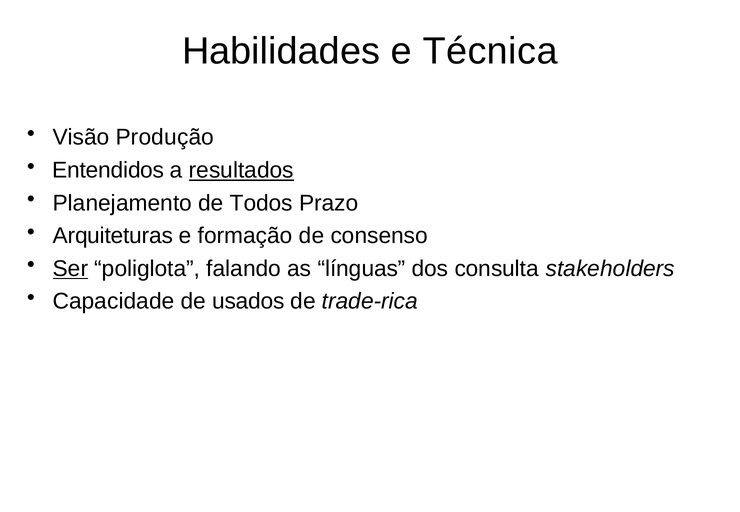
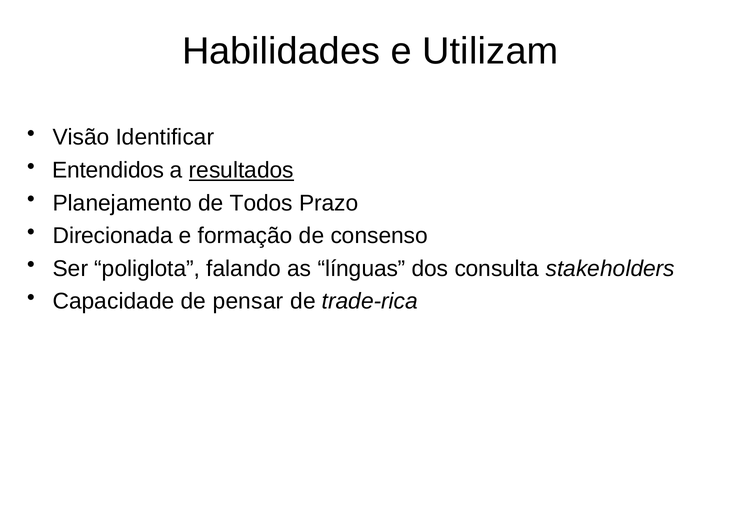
Técnica: Técnica -> Utilizam (490, 51)
Produção: Produção -> Identificar (165, 138)
Arquiteturas: Arquiteturas -> Direcionada (113, 236)
Ser underline: present -> none (71, 269)
usados: usados -> pensar (248, 302)
